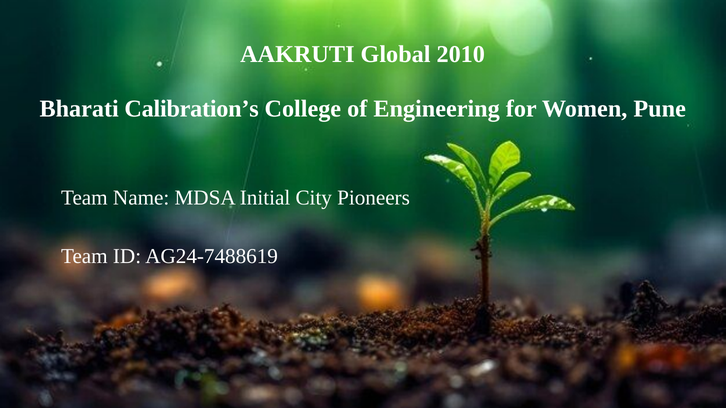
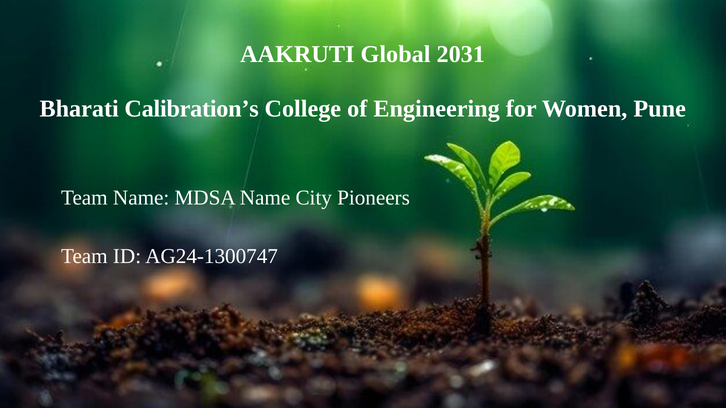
2010: 2010 -> 2031 (461, 55)
MDSA Initial: Initial -> Name (265, 198)
AG24-7488619: AG24-7488619 -> AG24-1300747 (212, 256)
